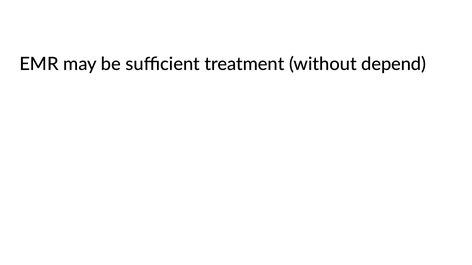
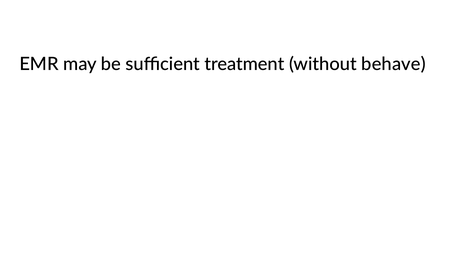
depend: depend -> behave (394, 64)
